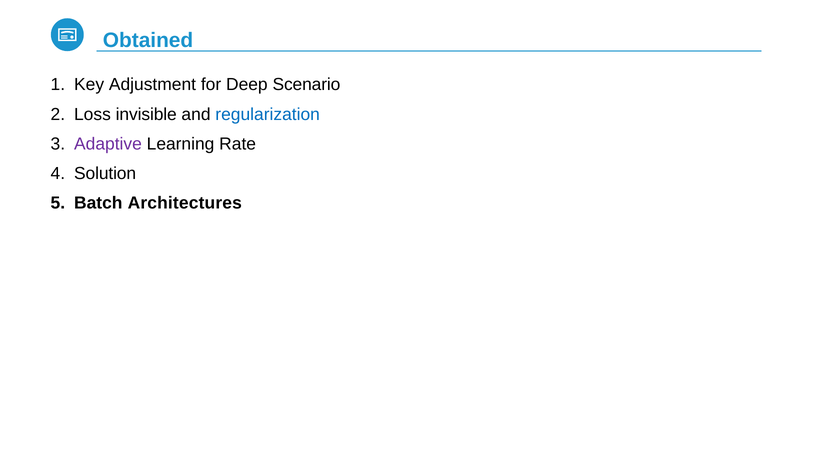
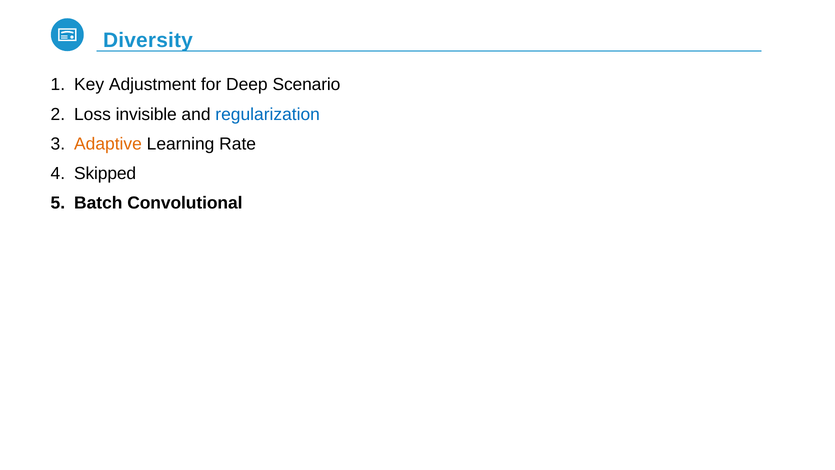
Obtained: Obtained -> Diversity (148, 40)
Adaptive colour: purple -> orange (108, 144)
Solution: Solution -> Skipped (105, 173)
Architectures: Architectures -> Convolutional (185, 203)
